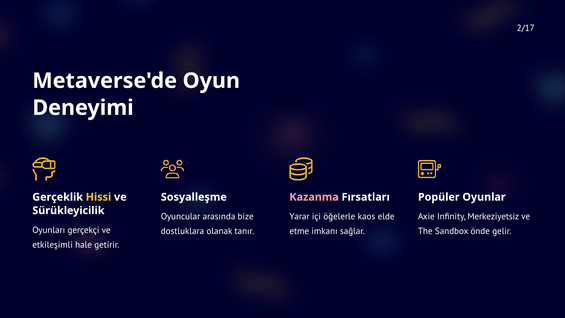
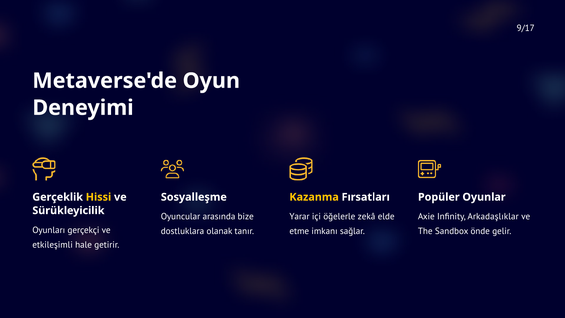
2/17: 2/17 -> 9/17 (526, 28)
Kazanma colour: pink -> yellow (314, 197)
kaos: kaos -> zekâ (367, 216)
Merkeziyetsiz: Merkeziyetsiz -> Arkadaşlıklar (493, 216)
